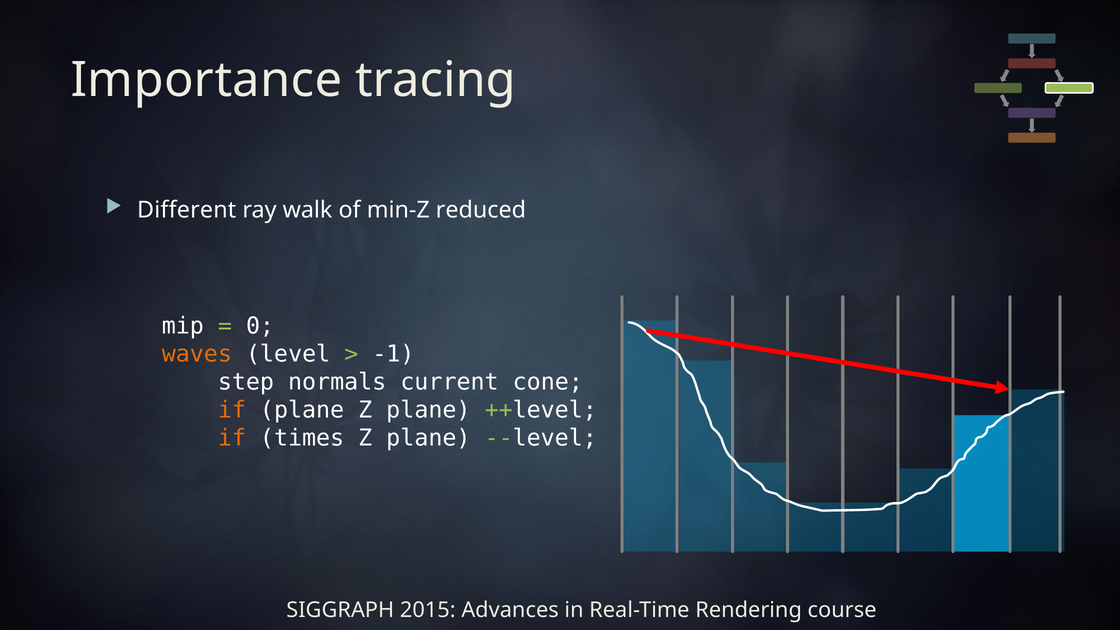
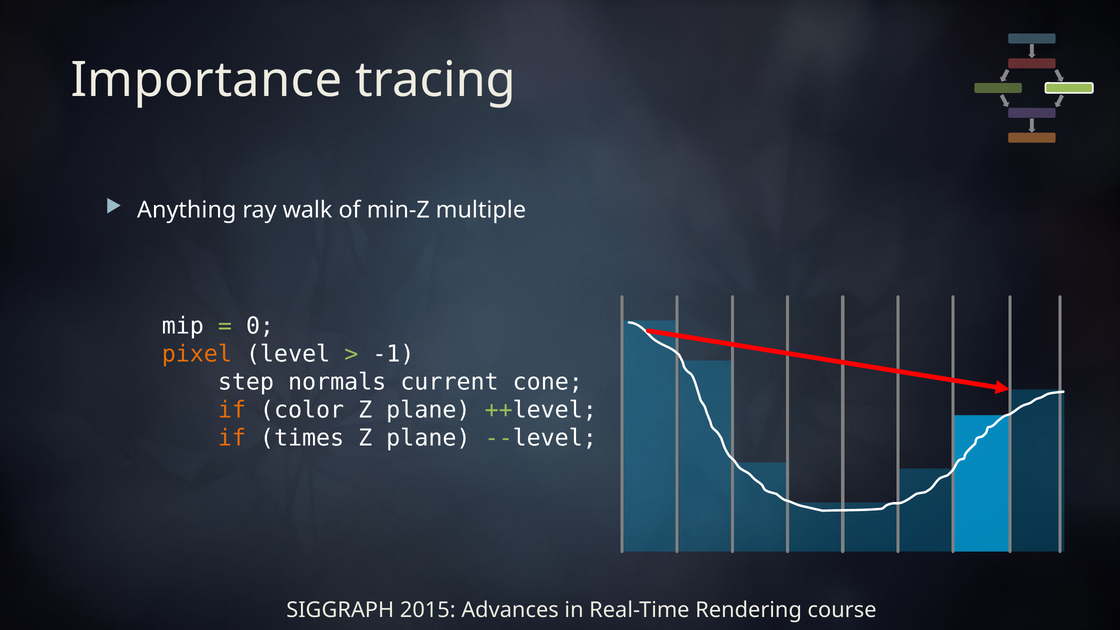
Different: Different -> Anything (187, 210)
reduced: reduced -> multiple (481, 210)
waves: waves -> pixel (197, 354)
if plane: plane -> color (302, 410)
